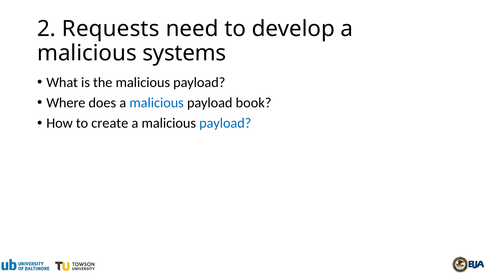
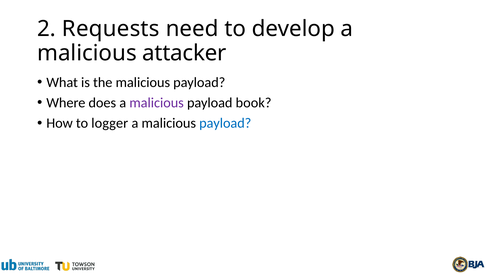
systems: systems -> attacker (184, 53)
malicious colour: blue -> purple (157, 103)
create: create -> logger (110, 123)
